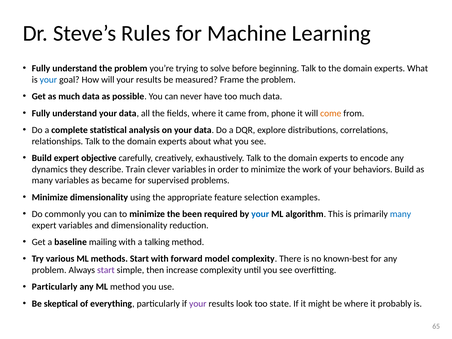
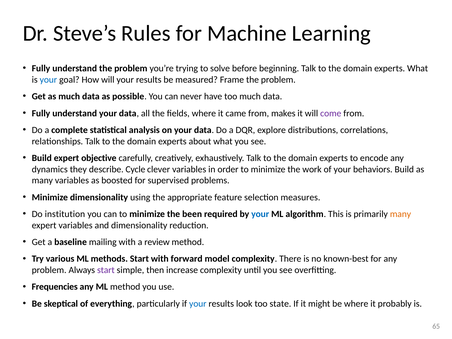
phone: phone -> makes (283, 113)
come colour: orange -> purple (331, 113)
Train: Train -> Cycle (135, 169)
became: became -> boosted (117, 180)
examples: examples -> measures (300, 197)
commonly: commonly -> institution (65, 214)
many colour: blue -> orange (400, 214)
talking: talking -> review (157, 242)
Particularly: Particularly -> Frequencies (55, 287)
your colour: purple -> blue (198, 304)
